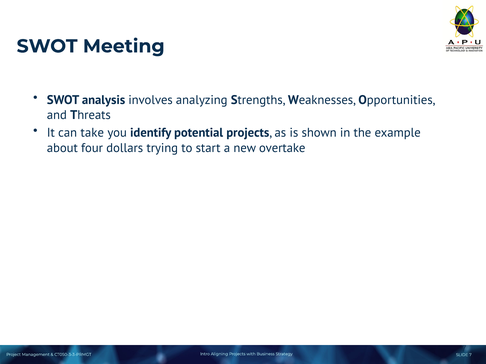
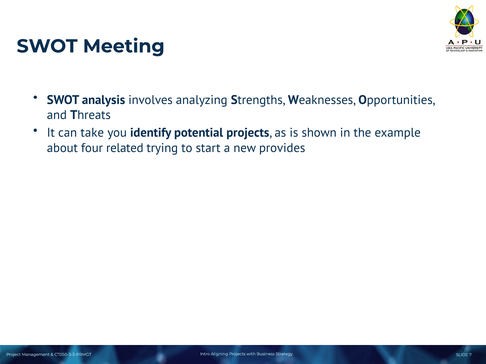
dollars: dollars -> related (125, 148)
overtake: overtake -> provides (282, 148)
